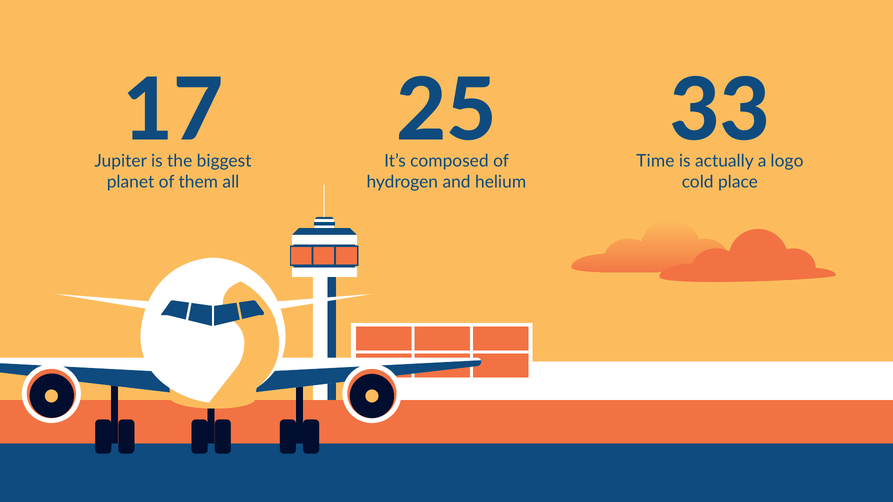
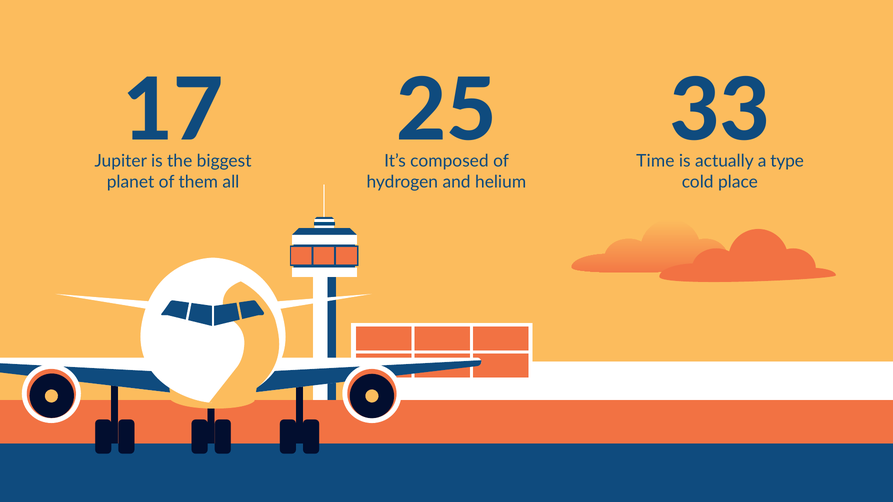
logo: logo -> type (787, 161)
